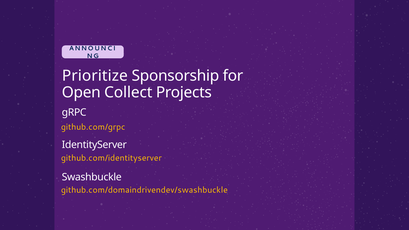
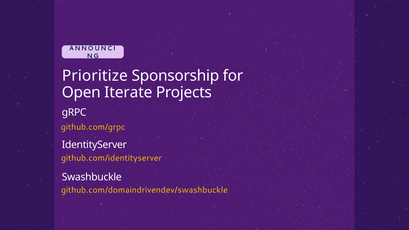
Collect: Collect -> Iterate (128, 93)
